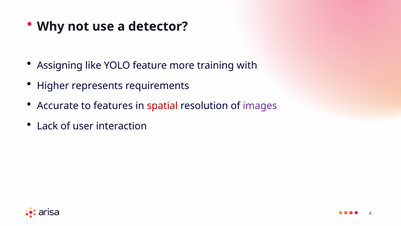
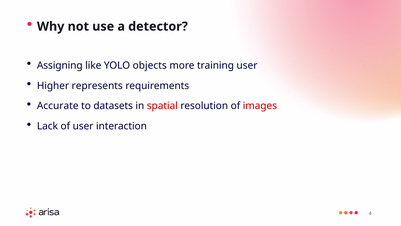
feature: feature -> objects (150, 65)
training with: with -> user (247, 65)
features: features -> datasets (113, 106)
images colour: purple -> red (260, 106)
